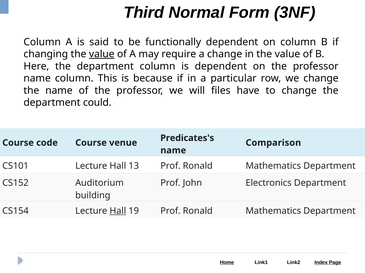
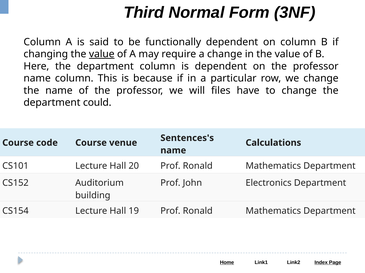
Predicates's: Predicates's -> Sentences's (187, 138)
Comparison: Comparison -> Calculations (273, 143)
13: 13 -> 20 (134, 166)
Hall underline: present -> none (118, 211)
